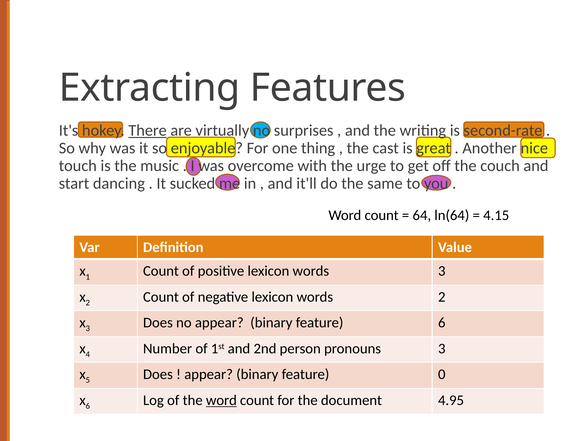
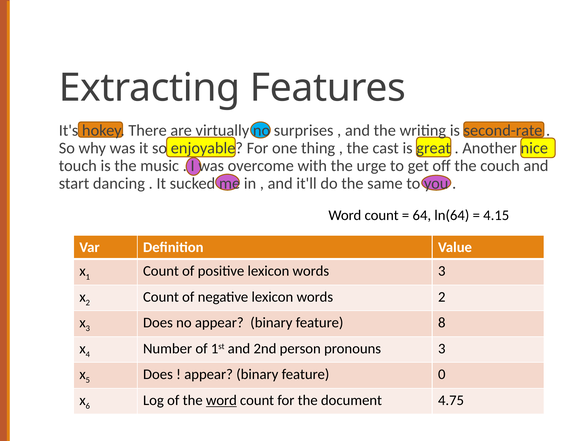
There underline: present -> none (148, 130)
feature 6: 6 -> 8 (442, 323)
4.95: 4.95 -> 4.75 (451, 400)
